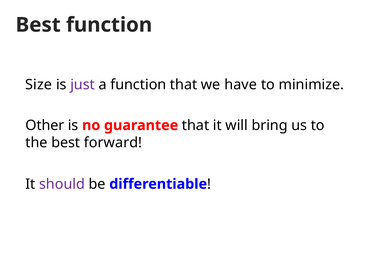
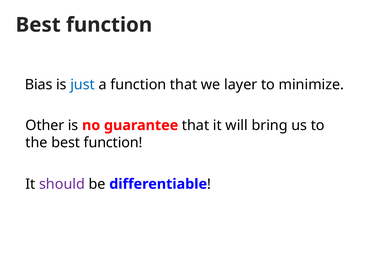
Size: Size -> Bias (39, 85)
just colour: purple -> blue (83, 85)
have: have -> layer (241, 85)
the best forward: forward -> function (113, 142)
